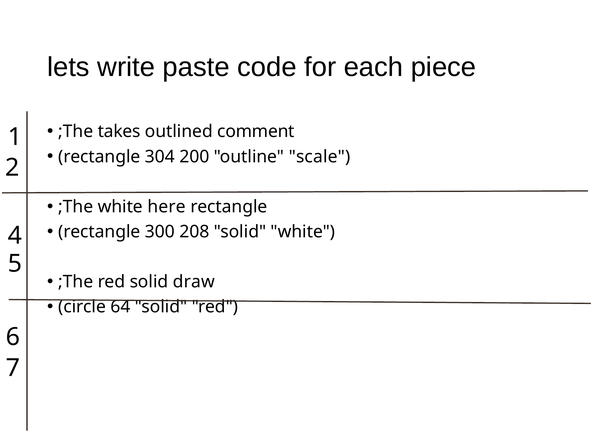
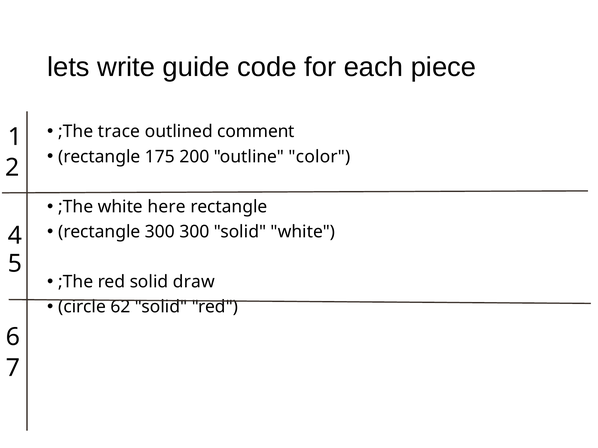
paste: paste -> guide (196, 67)
takes: takes -> trace (119, 132)
304: 304 -> 175 (160, 157)
scale: scale -> color (320, 157)
300 208: 208 -> 300 (194, 232)
64: 64 -> 62 (120, 307)
